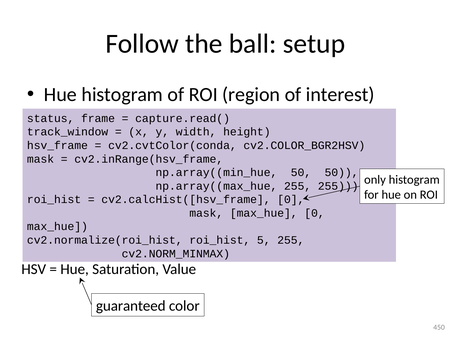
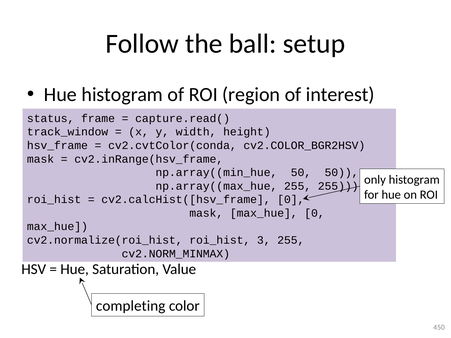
5: 5 -> 3 (264, 240)
guaranteed: guaranteed -> completing (131, 306)
